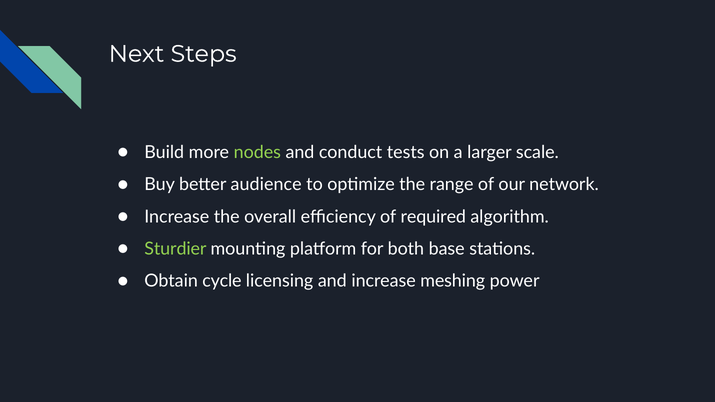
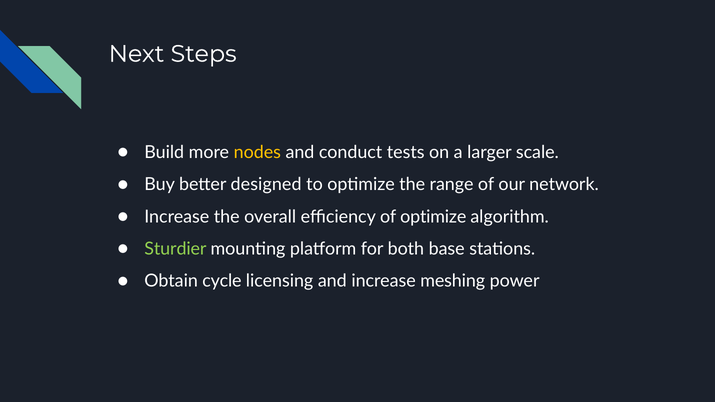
nodes colour: light green -> yellow (257, 152)
audience: audience -> designed (266, 185)
of required: required -> optimize (433, 217)
